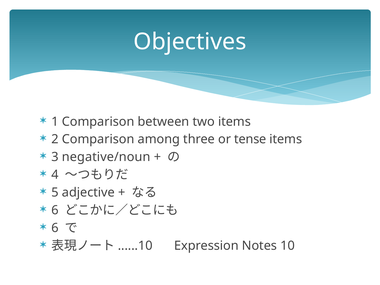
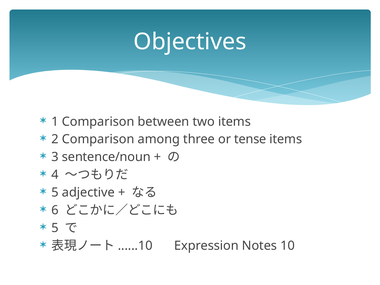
negative/noun: negative/noun -> sentence/noun (106, 157)
6: 6 -> 5 (55, 228)
